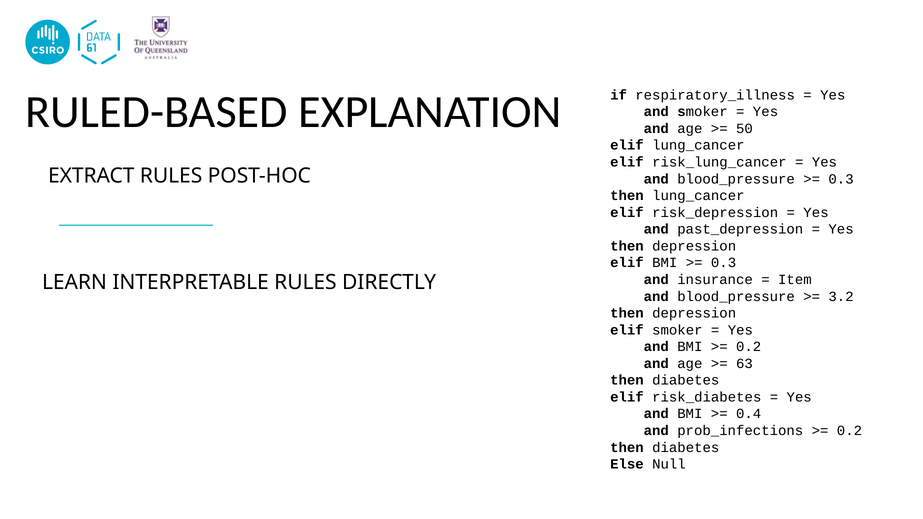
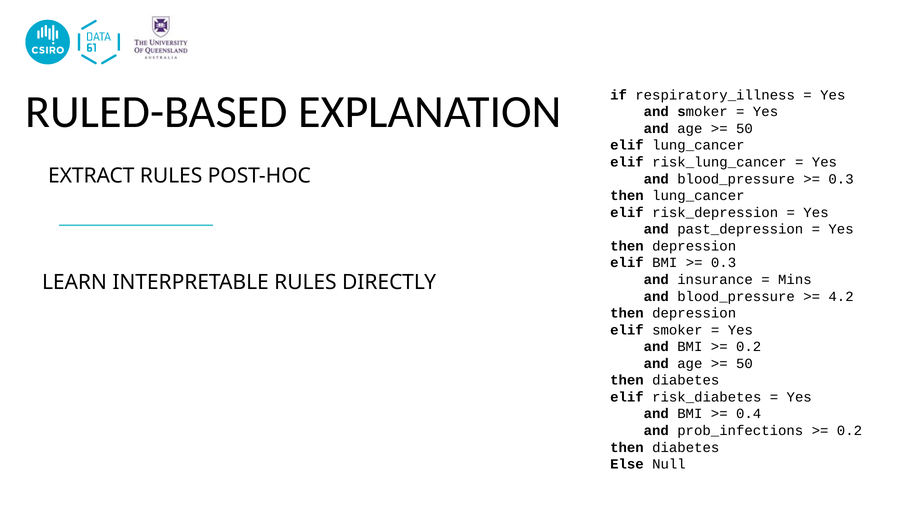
Item: Item -> Mins (795, 280)
3.2: 3.2 -> 4.2 (841, 297)
63: 63 -> 50 (744, 364)
